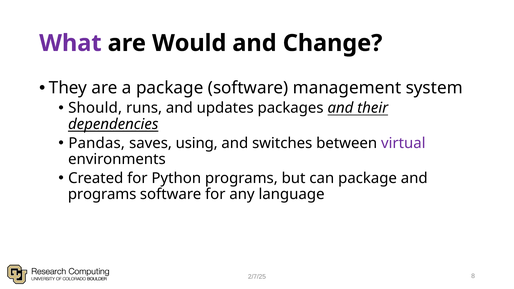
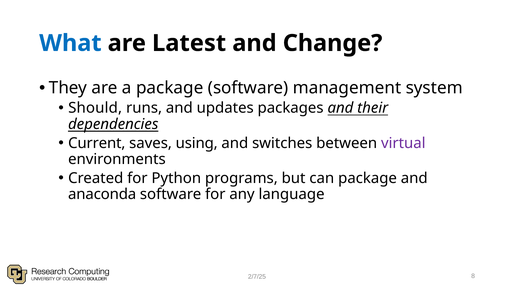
What colour: purple -> blue (70, 43)
Would: Would -> Latest (189, 43)
Pandas: Pandas -> Current (97, 143)
programs: programs -> anaconda (102, 194)
